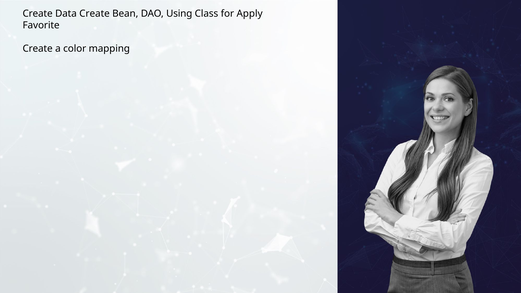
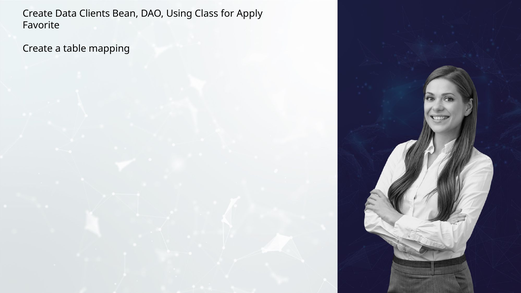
Data Create: Create -> Clients (95, 13)
color: color -> table (75, 49)
